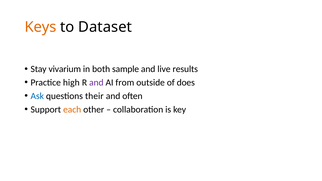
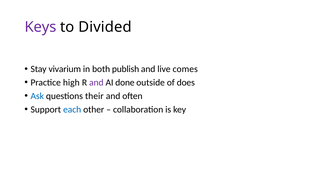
Keys colour: orange -> purple (40, 27)
Dataset: Dataset -> Divided (105, 27)
sample: sample -> publish (126, 69)
results: results -> comes (185, 69)
from: from -> done (125, 83)
each colour: orange -> blue (72, 110)
